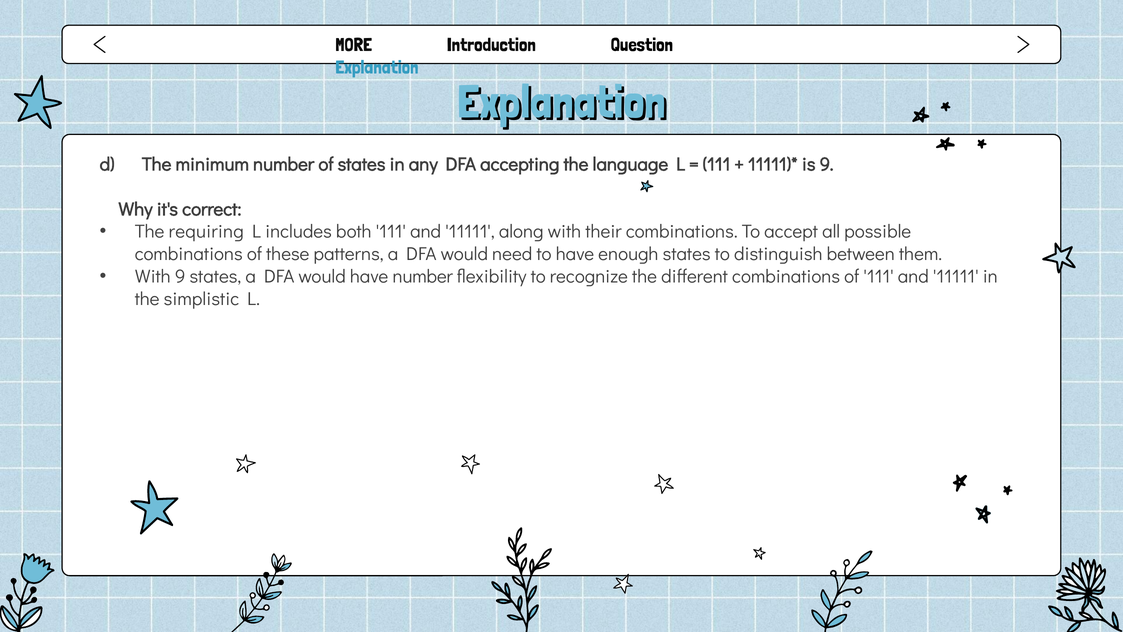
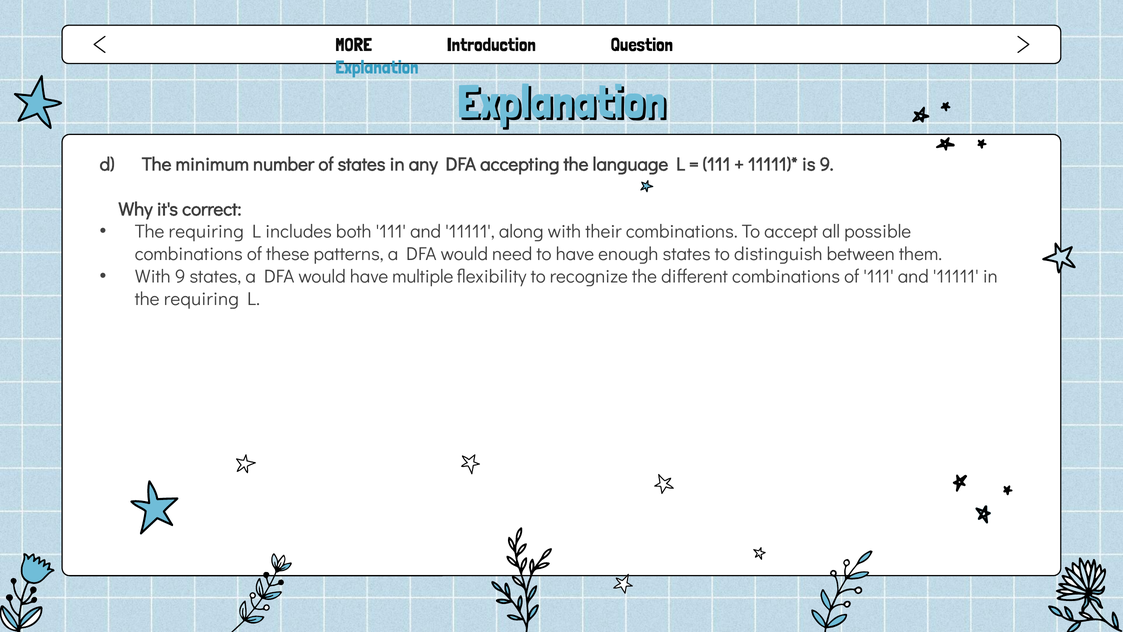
have number: number -> multiple (423, 276)
simplistic: simplistic -> requiring (201, 299)
